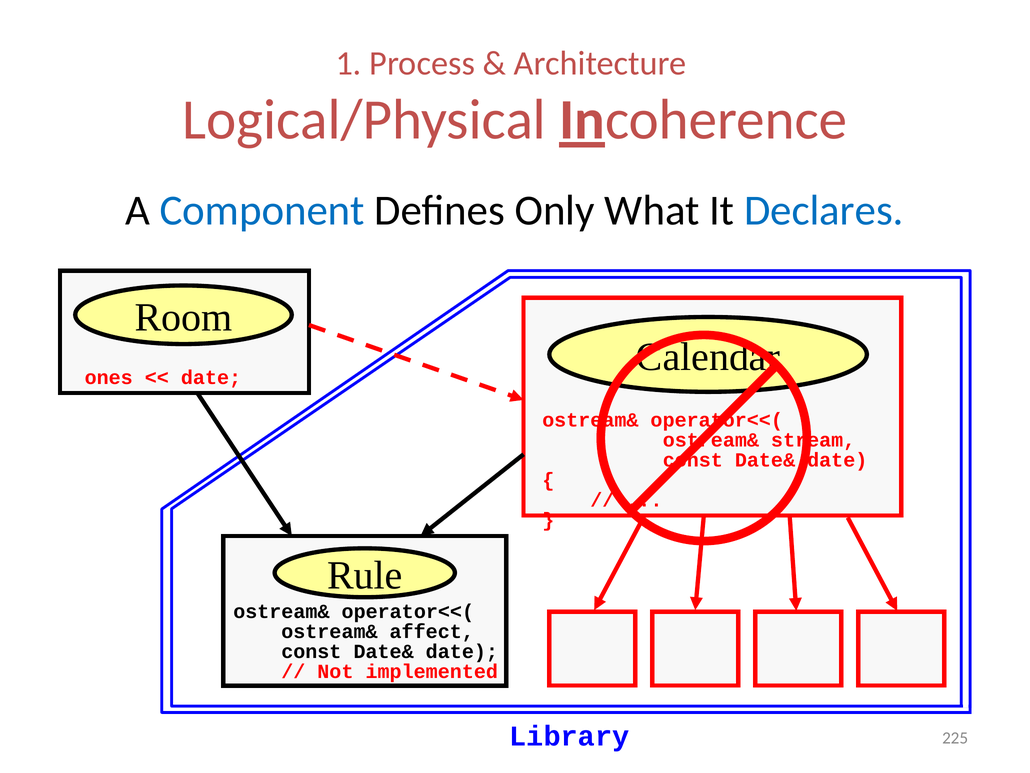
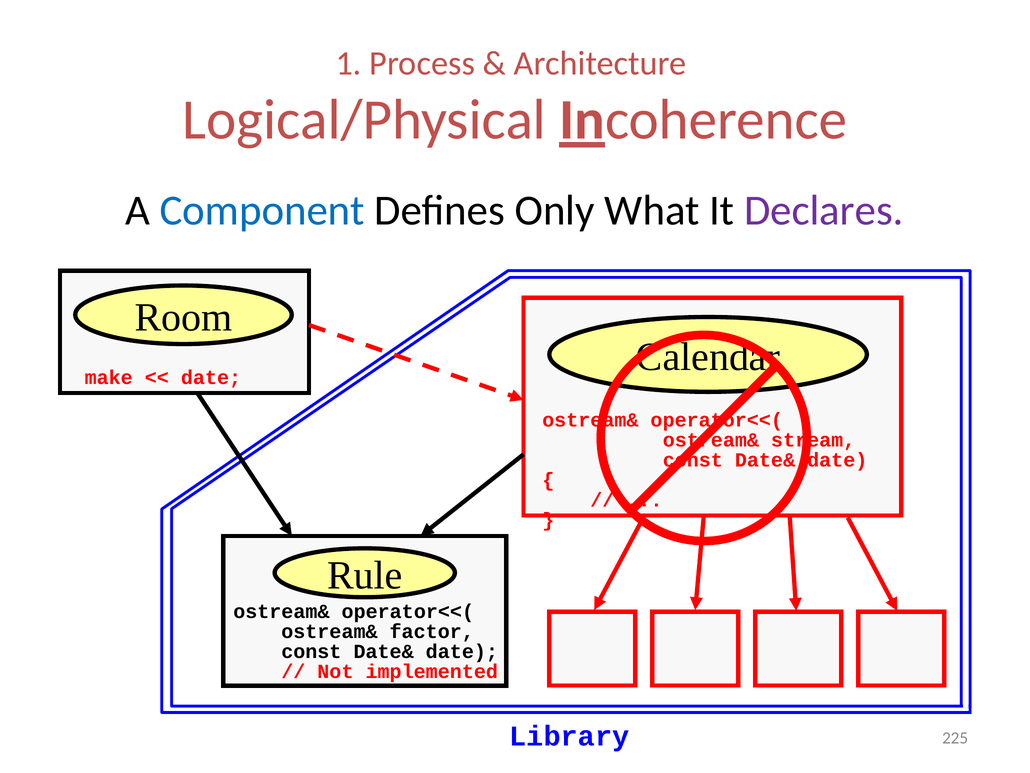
Declares colour: blue -> purple (824, 210)
ones: ones -> make (109, 377)
affect: affect -> factor (432, 631)
